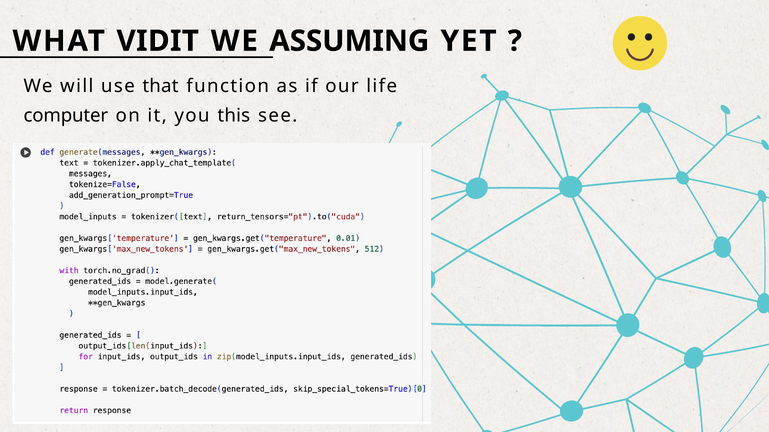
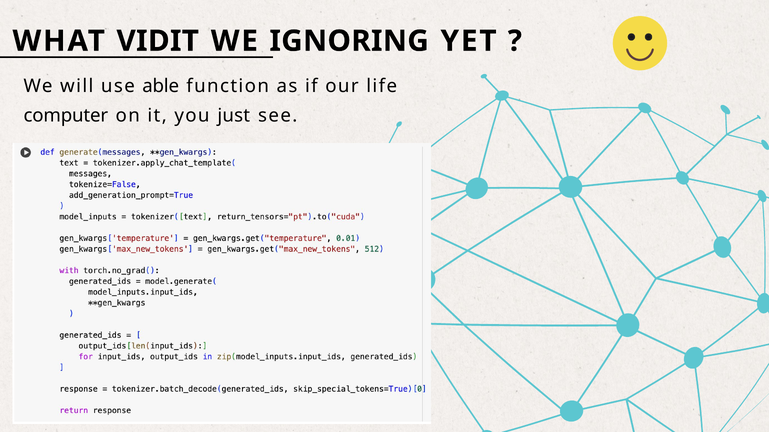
ASSUMING: ASSUMING -> IGNORING (349, 41)
that: that -> able (161, 86)
this: this -> just (234, 116)
